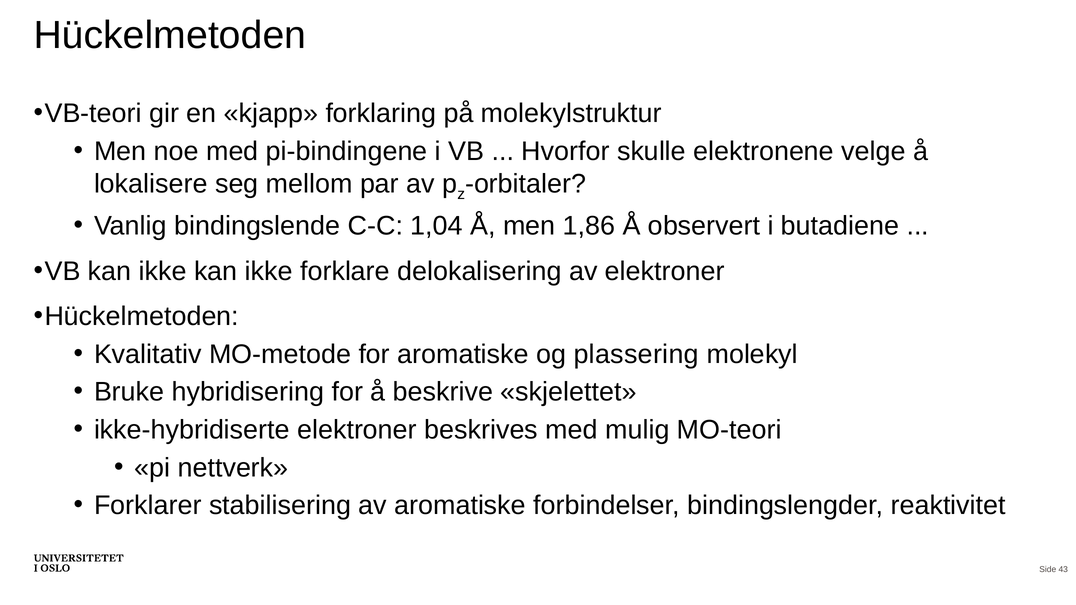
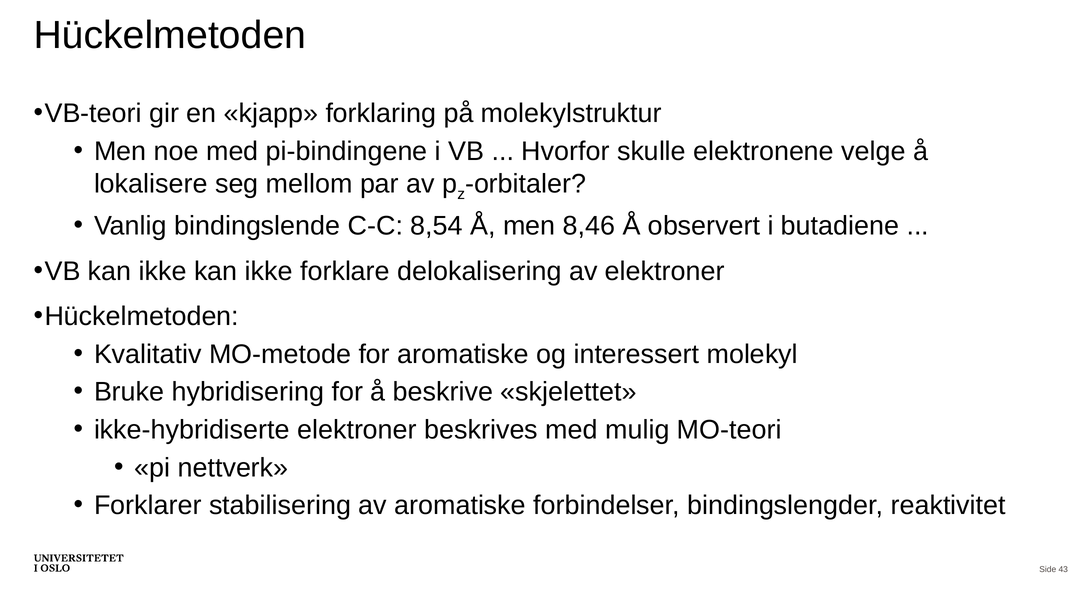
1,04: 1,04 -> 8,54 (437, 226)
1,86: 1,86 -> 8,46 (589, 226)
plassering: plassering -> interessert (636, 354)
